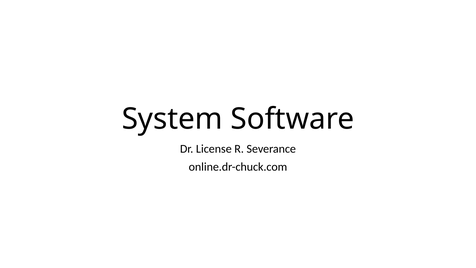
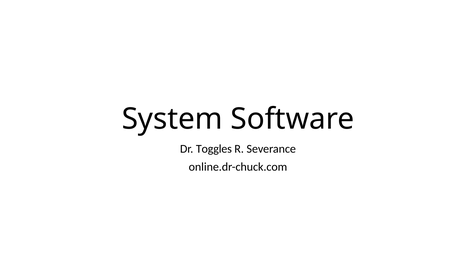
License: License -> Toggles (214, 149)
